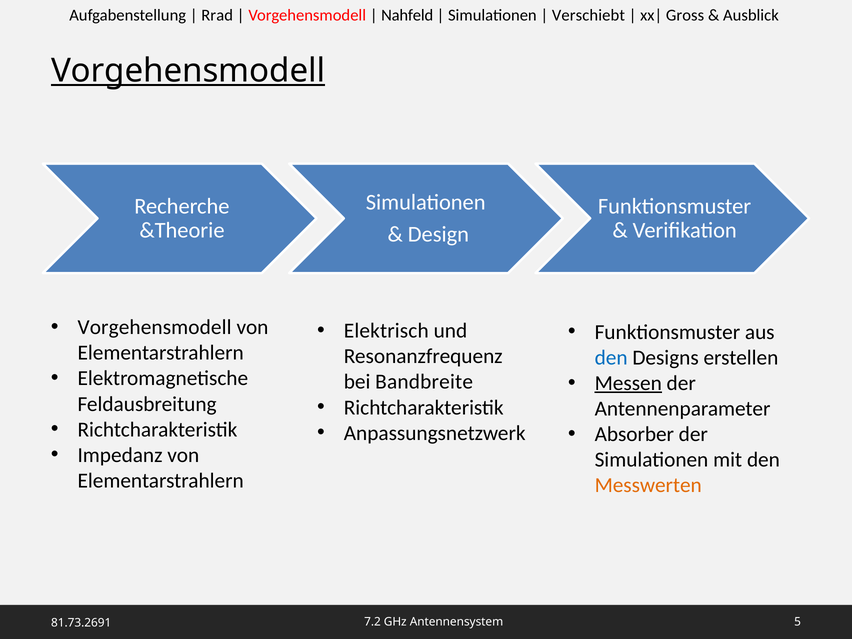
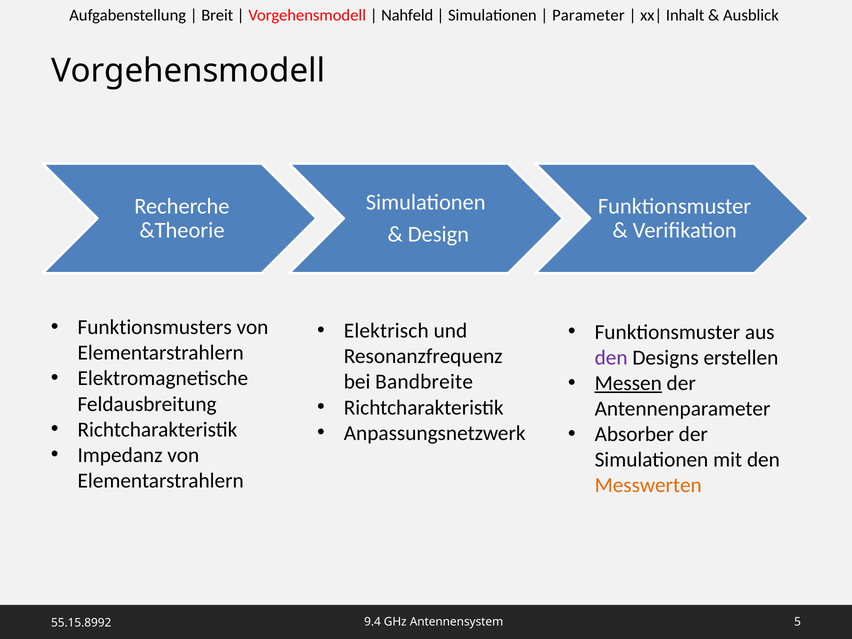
Rrad: Rrad -> Breit (217, 15)
Verschiebt: Verschiebt -> Parameter (588, 15)
Gross: Gross -> Inhalt (685, 15)
Vorgehensmodell underline: present -> none (188, 71)
Vorgehensmodell: Vorgehensmodell -> Funktionsmusters (155, 327)
den colour: blue -> purple (611, 358)
7.2: 7.2 -> 9.4 (372, 622)
81.73.2691: 81.73.2691 -> 55.15.8992 (81, 623)
